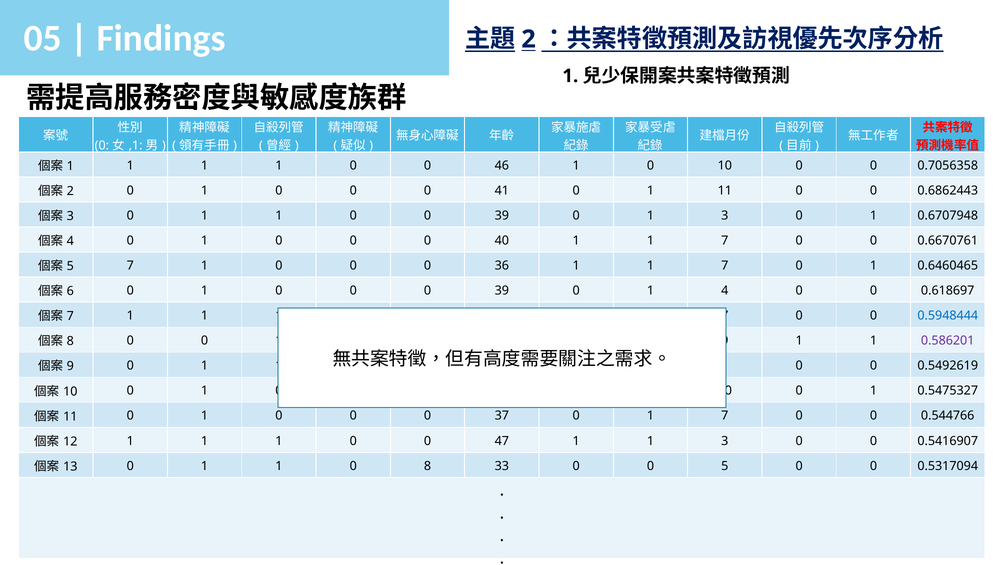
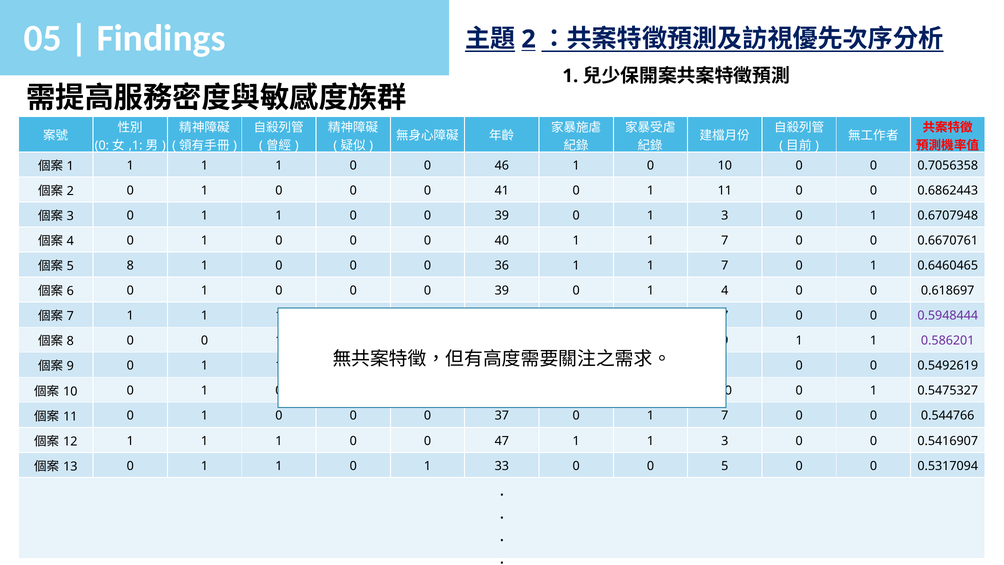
5 7: 7 -> 8 (130, 266)
0.5948444 colour: blue -> purple (948, 316)
1 1 0 8: 8 -> 1 (428, 466)
